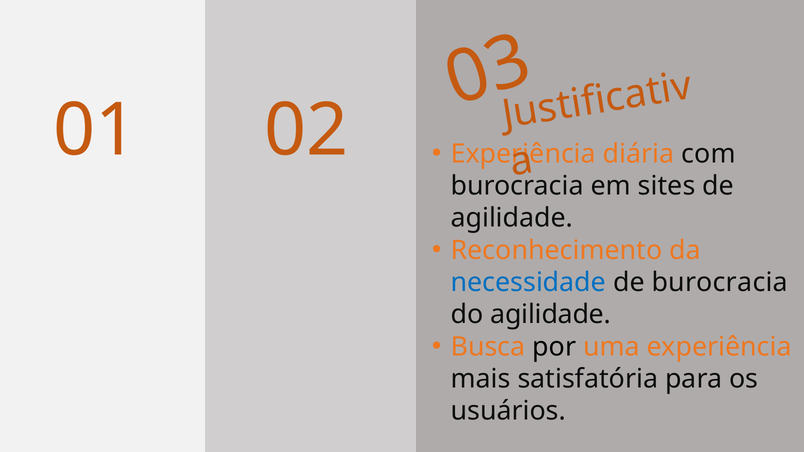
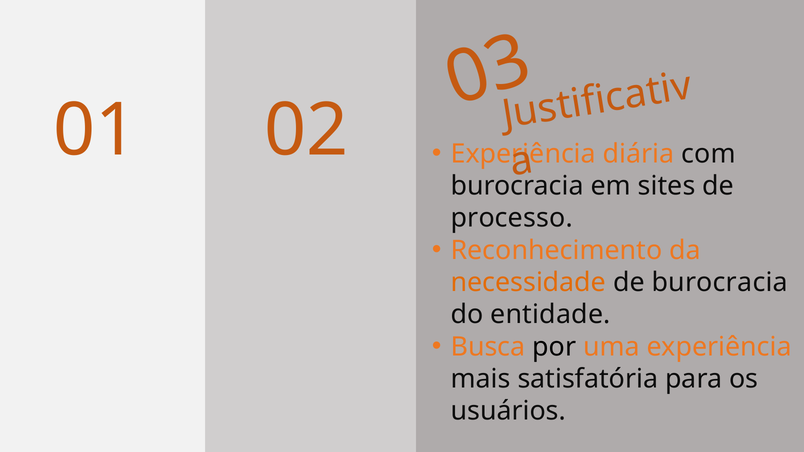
agilidade: agilidade -> processo (512, 218)
necessidade colour: blue -> orange (528, 283)
do agilidade: agilidade -> entidade (550, 315)
